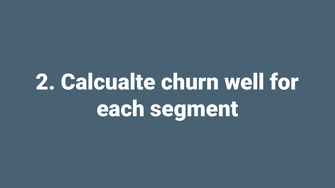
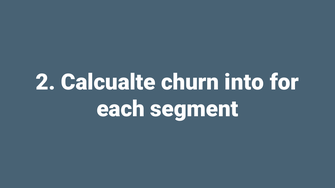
well: well -> into (244, 82)
